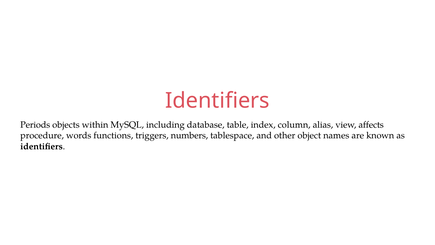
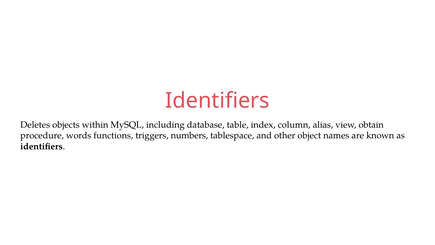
Periods: Periods -> Deletes (35, 125)
affects: affects -> obtain (371, 125)
